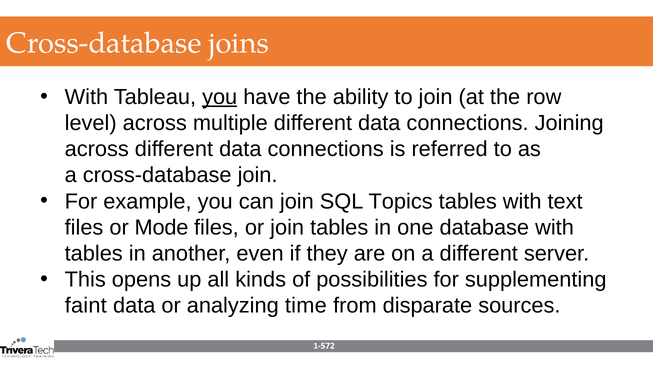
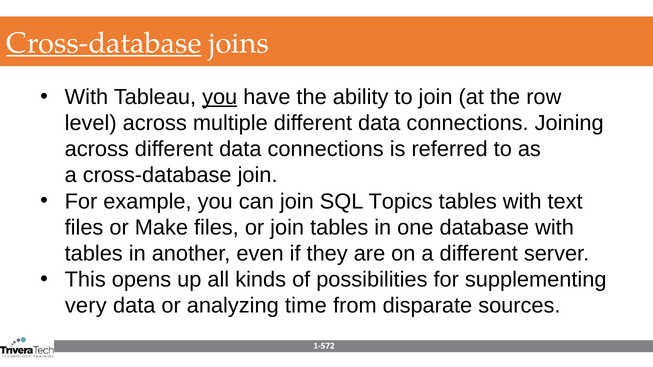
Cross-database underline: none -> present (104, 43)
Mode: Mode -> Make (161, 228)
faint: faint -> very (86, 306)
